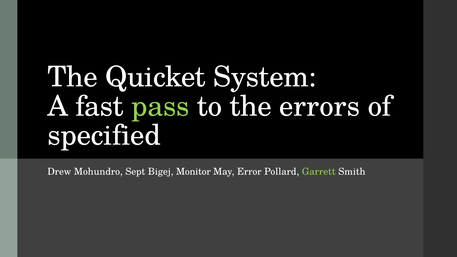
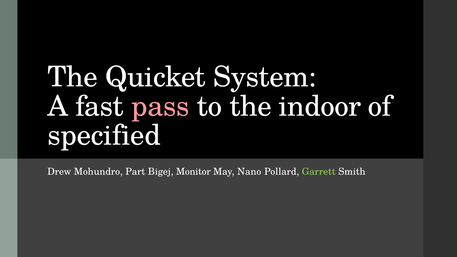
pass colour: light green -> pink (160, 106)
errors: errors -> indoor (320, 106)
Sept: Sept -> Part (135, 172)
Error: Error -> Nano (249, 172)
